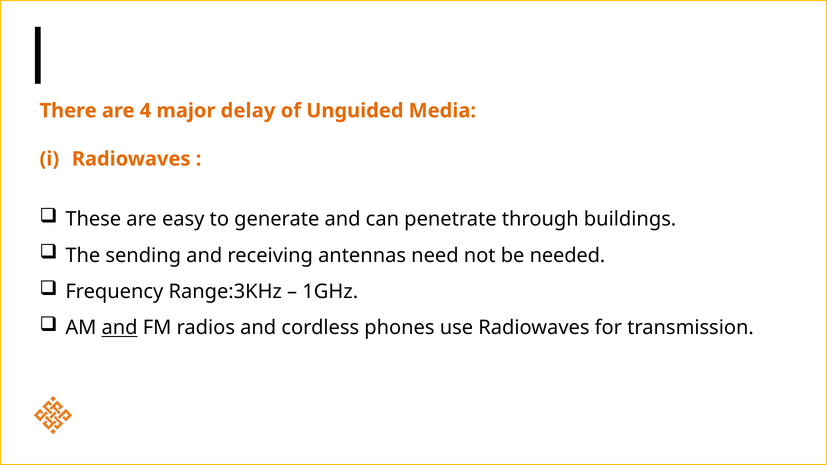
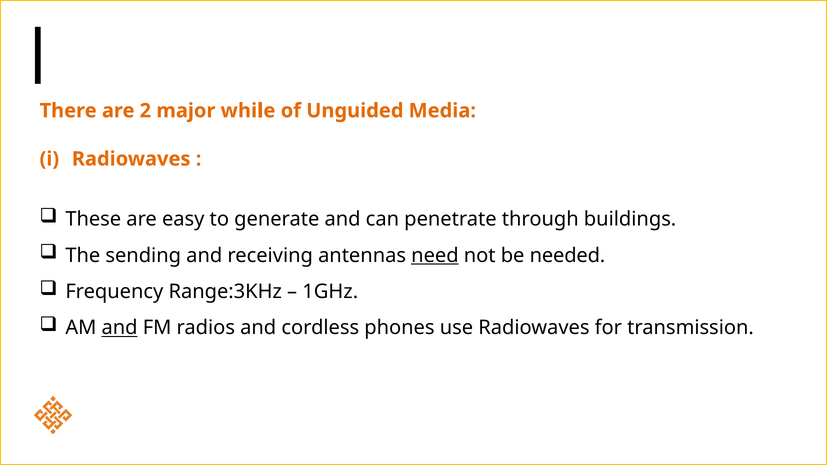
4: 4 -> 2 (145, 111)
delay: delay -> while (248, 111)
need underline: none -> present (435, 256)
